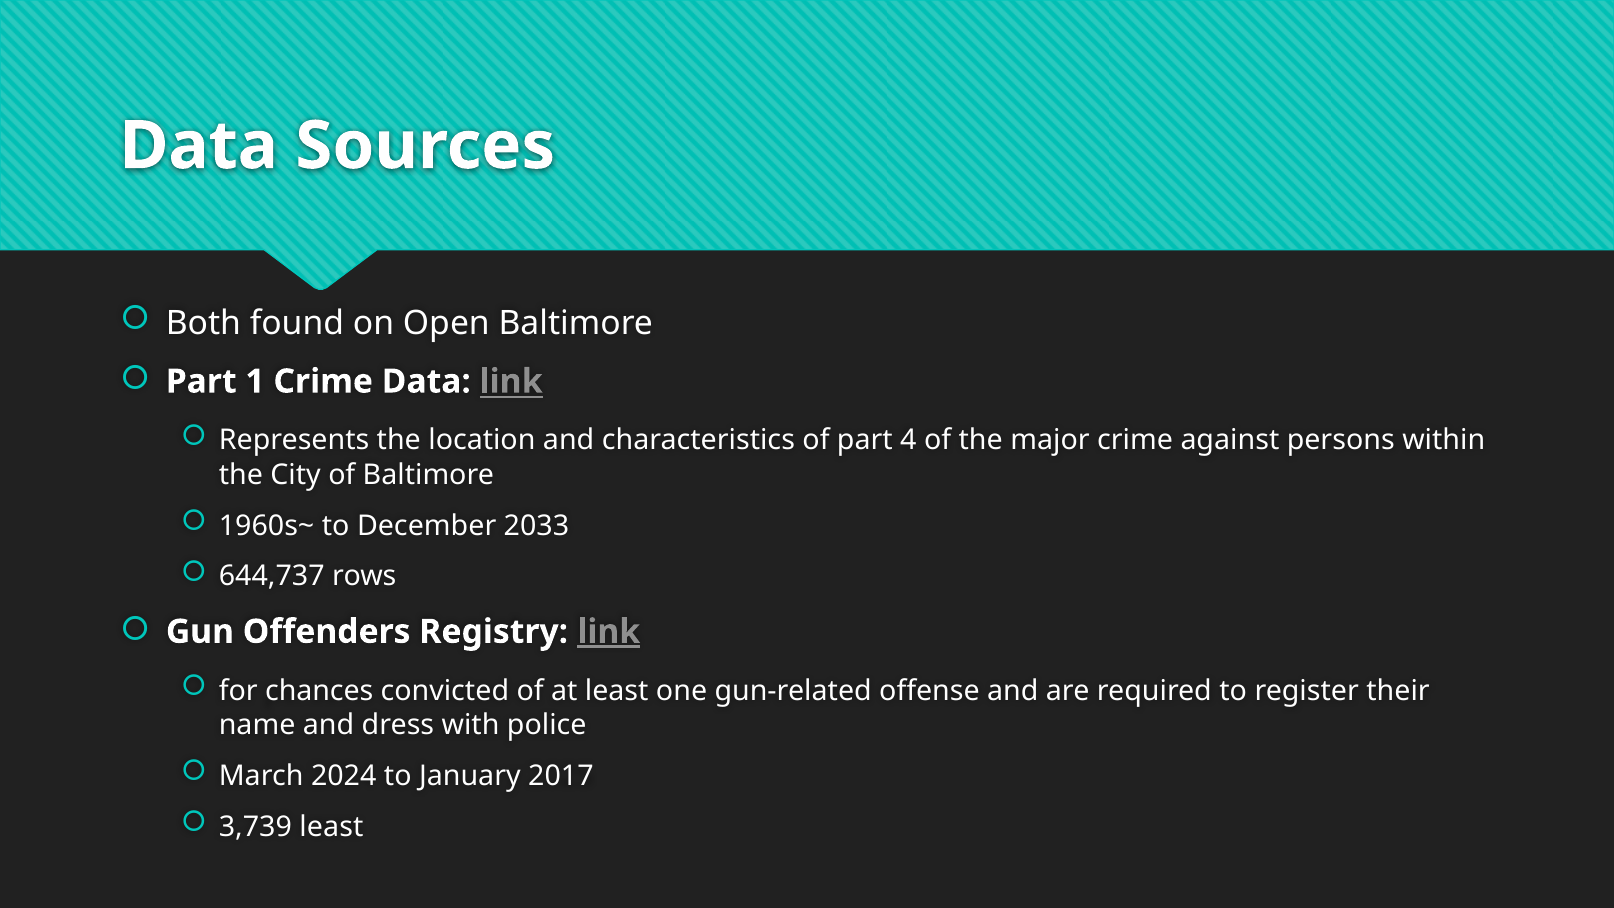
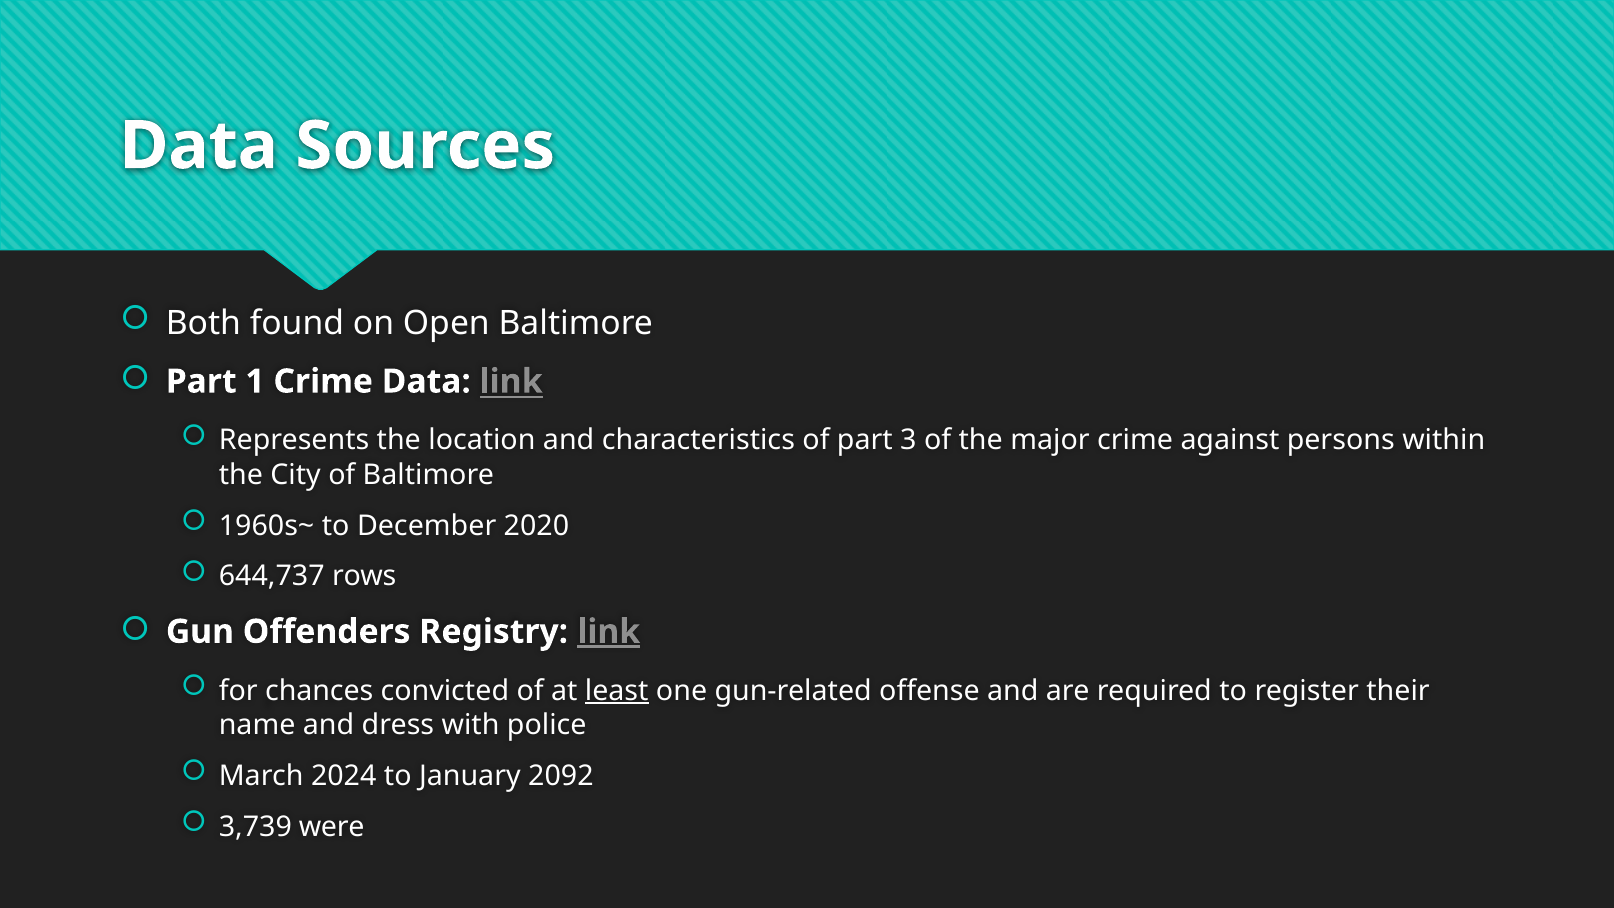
4: 4 -> 3 (908, 440)
2033: 2033 -> 2020 (536, 526)
least underline: none -> present (617, 691)
2017: 2017 -> 2092 (561, 776)
3,739 least: least -> were (332, 827)
